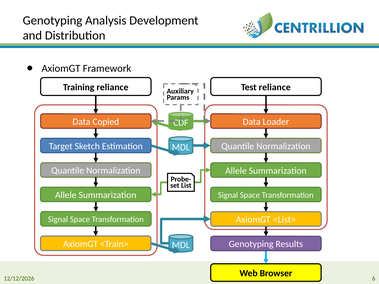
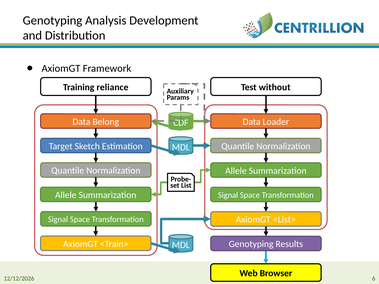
Test reliance: reliance -> without (275, 87)
Copied: Copied -> Belong (106, 122)
